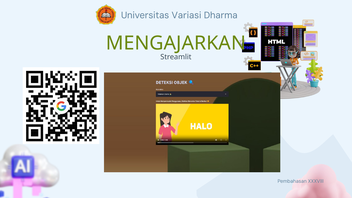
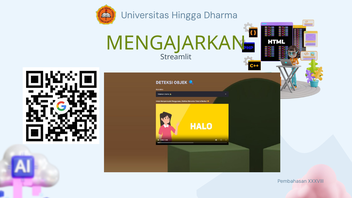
Variasi: Variasi -> Hingga (187, 15)
